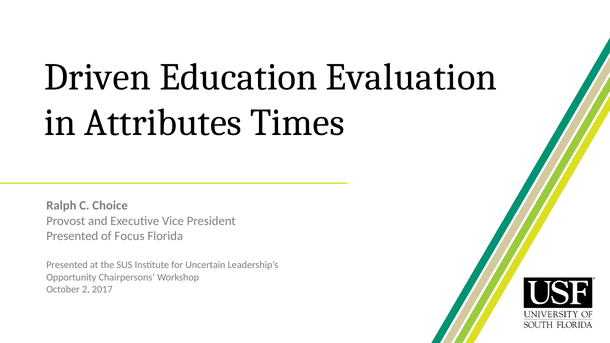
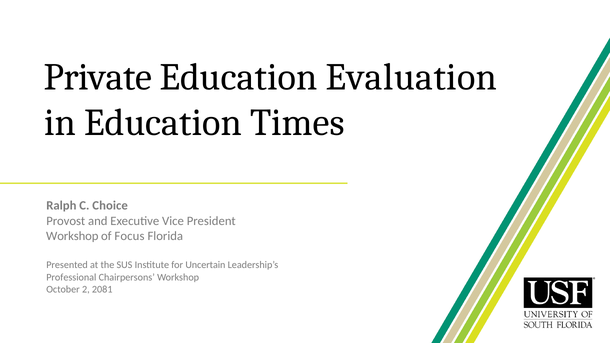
Driven: Driven -> Private (98, 77)
in Attributes: Attributes -> Education (163, 123)
Presented: Presented -> Workshop (72, 236)
Opportunity: Opportunity -> Professional (71, 277)
2017: 2017 -> 2081 (102, 290)
